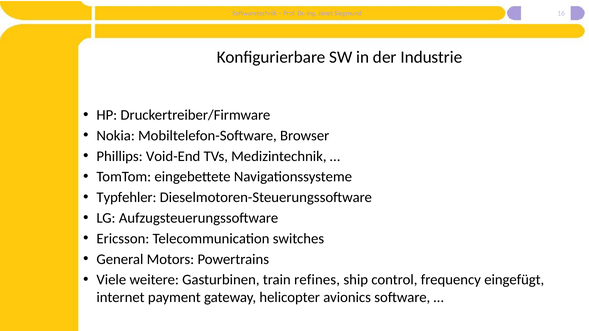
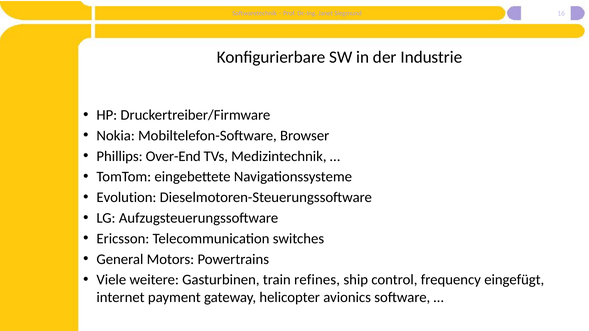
Void-End: Void-End -> Over-End (173, 156)
Typfehler: Typfehler -> Evolution (126, 198)
